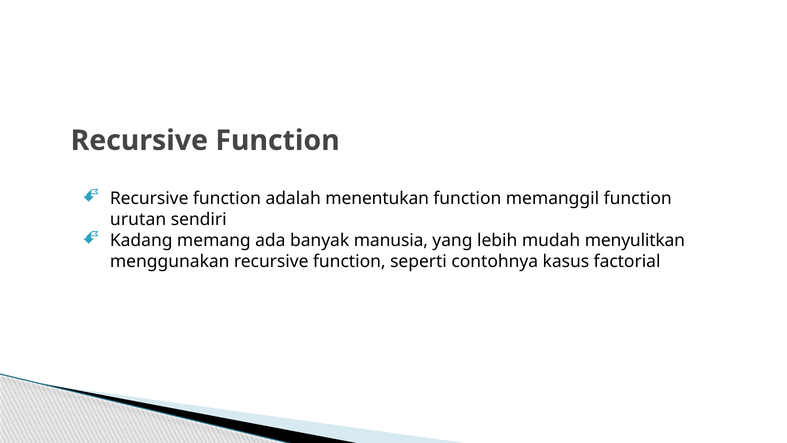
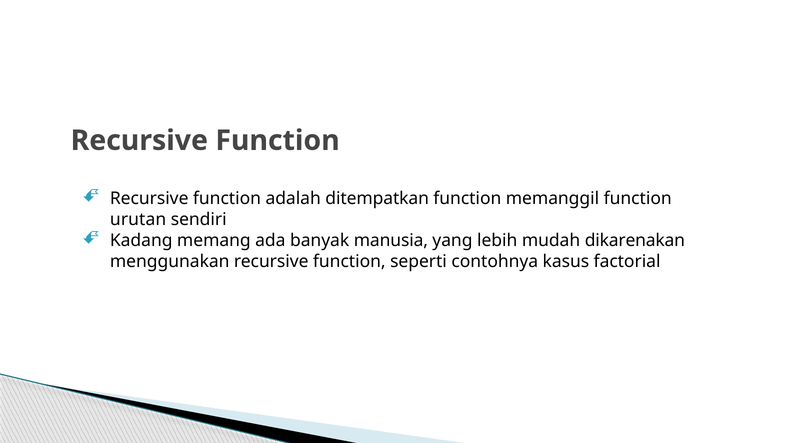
menentukan: menentukan -> ditempatkan (377, 199)
menyulitkan: menyulitkan -> dikarenakan (635, 240)
